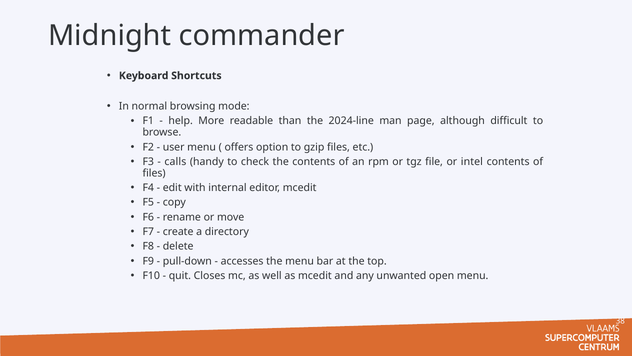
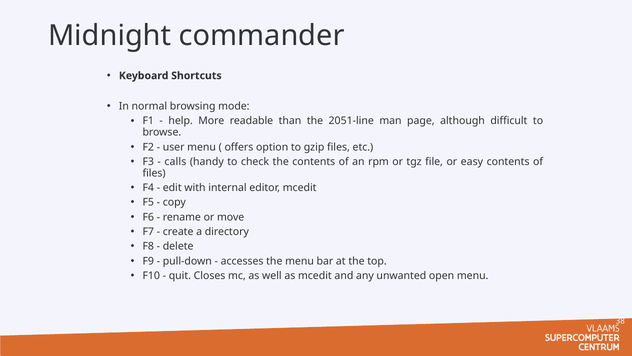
2024-line: 2024-line -> 2051-line (351, 121)
intel: intel -> easy (472, 161)
